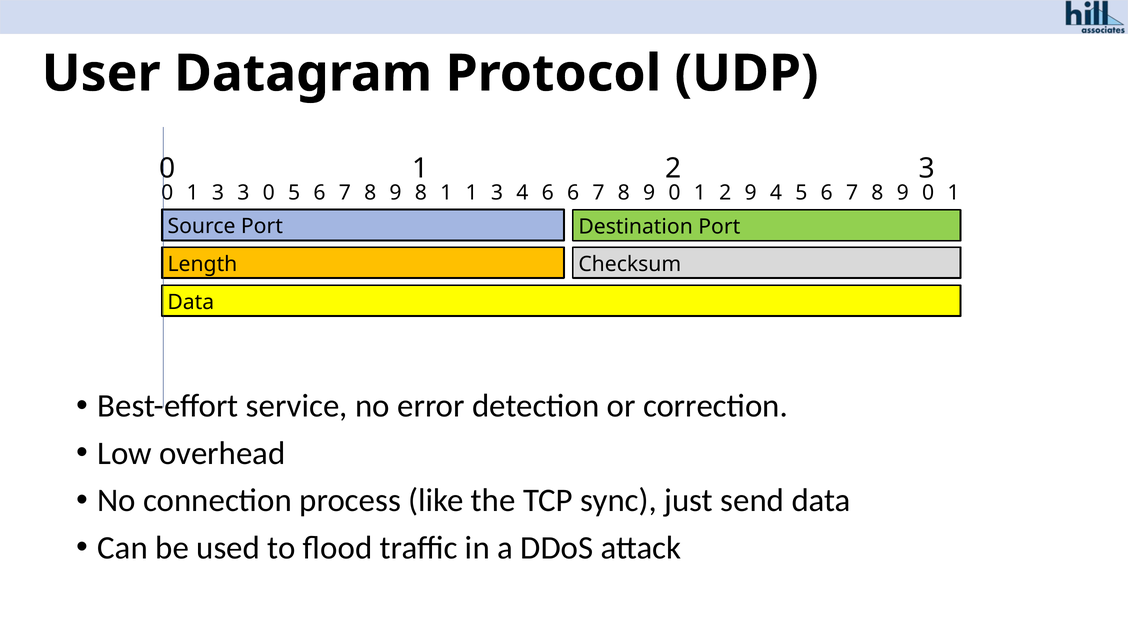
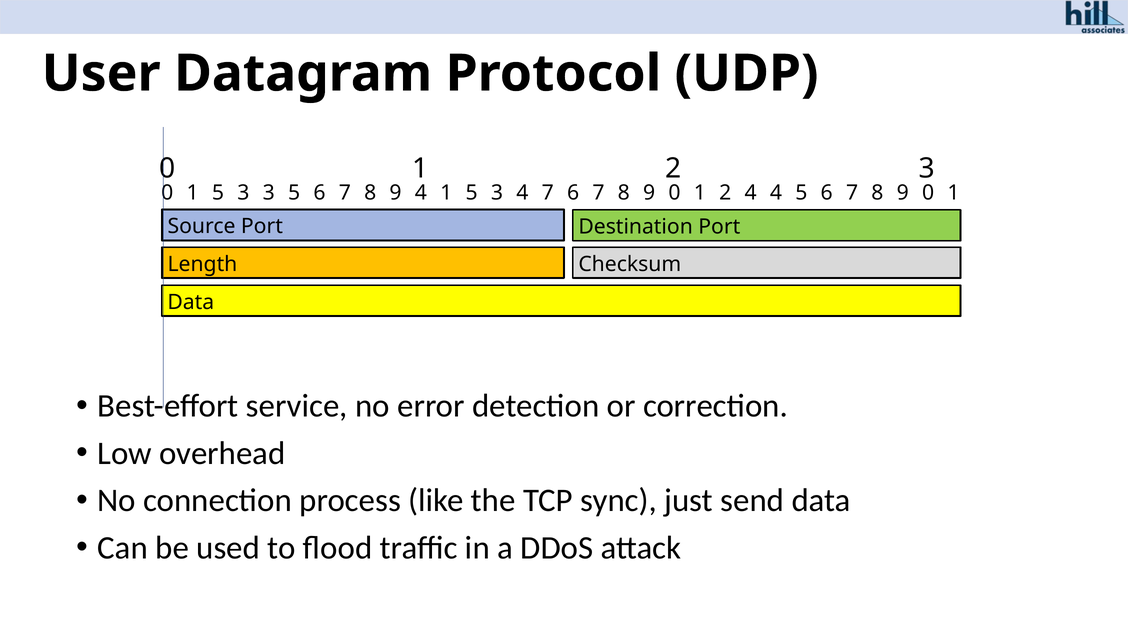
0 1 3: 3 -> 5 (218, 193)
3 0: 0 -> 3 (269, 193)
9 8: 8 -> 4 (421, 193)
1: 1 -> 5 (472, 193)
4 6: 6 -> 7 (548, 193)
2 9: 9 -> 4 (751, 193)
